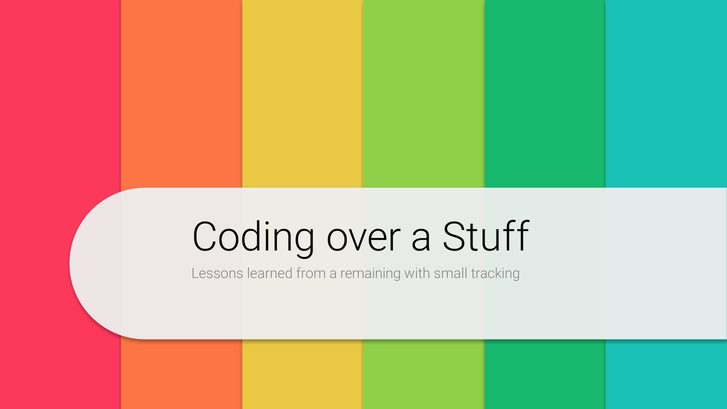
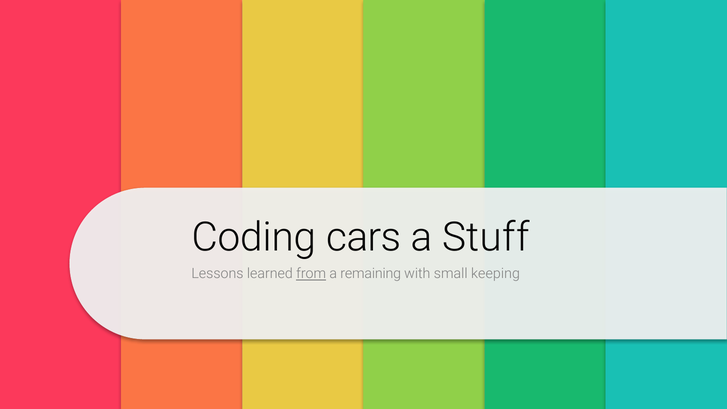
over: over -> cars (364, 237)
from underline: none -> present (311, 274)
tracking: tracking -> keeping (496, 274)
